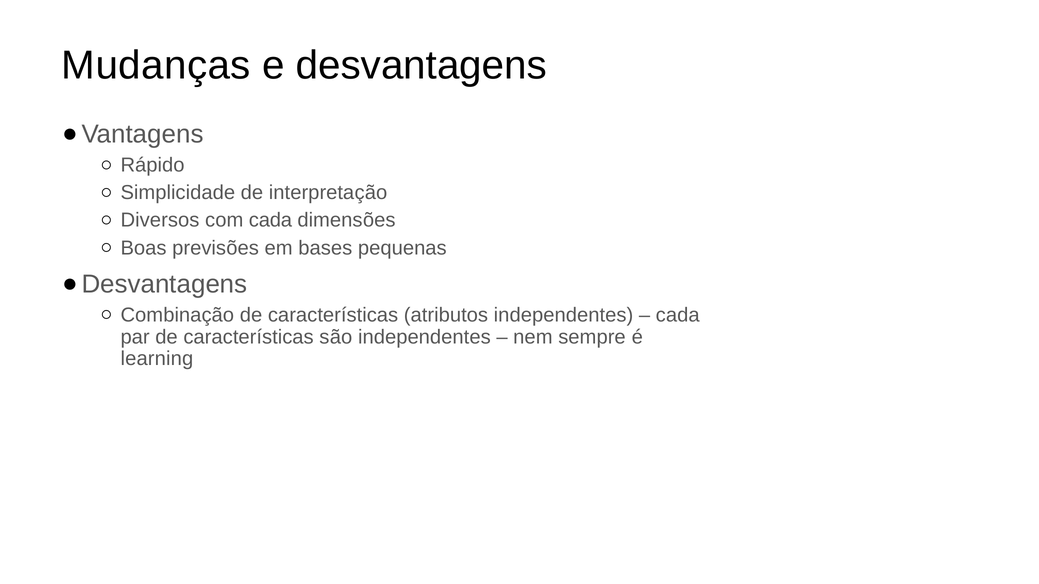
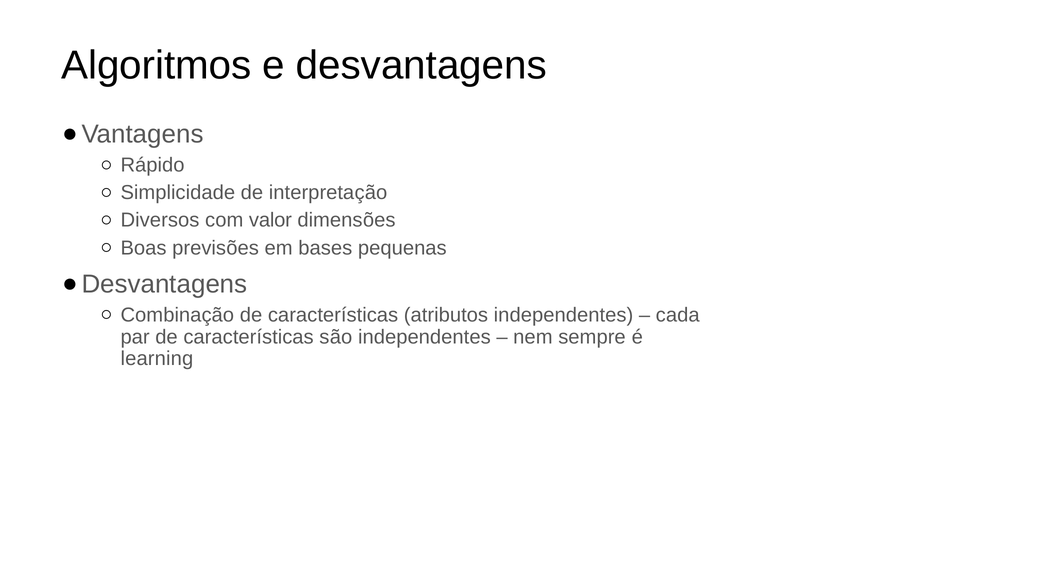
Mudanças: Mudanças -> Algoritmos (156, 65)
com cada: cada -> valor (270, 220)
